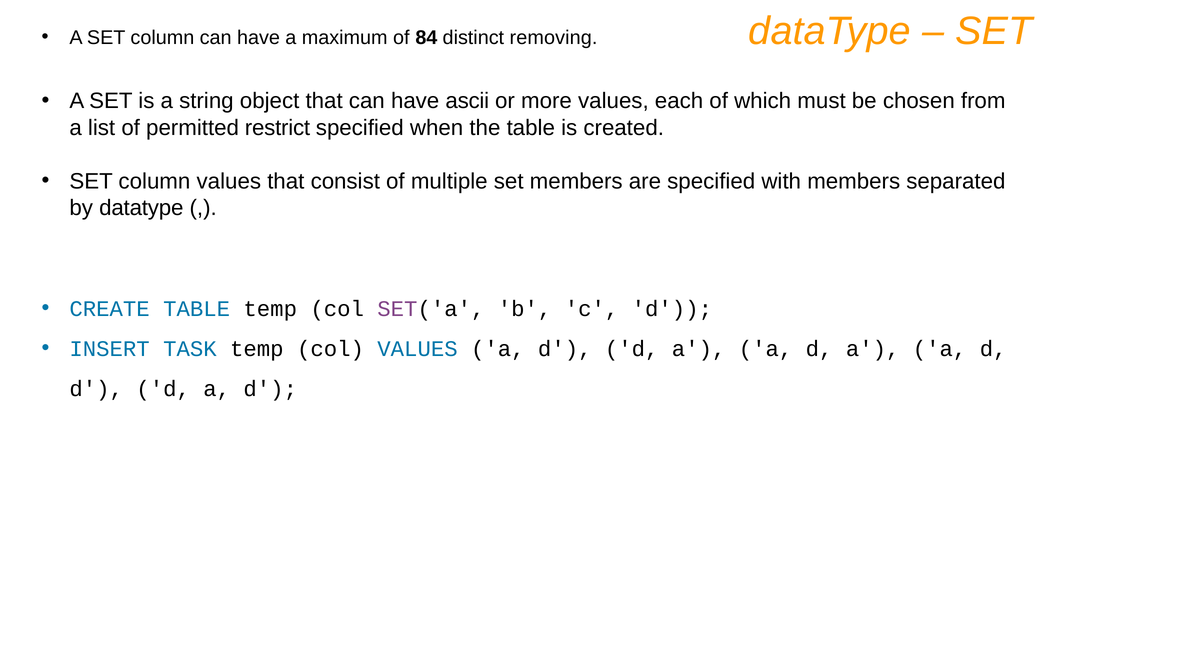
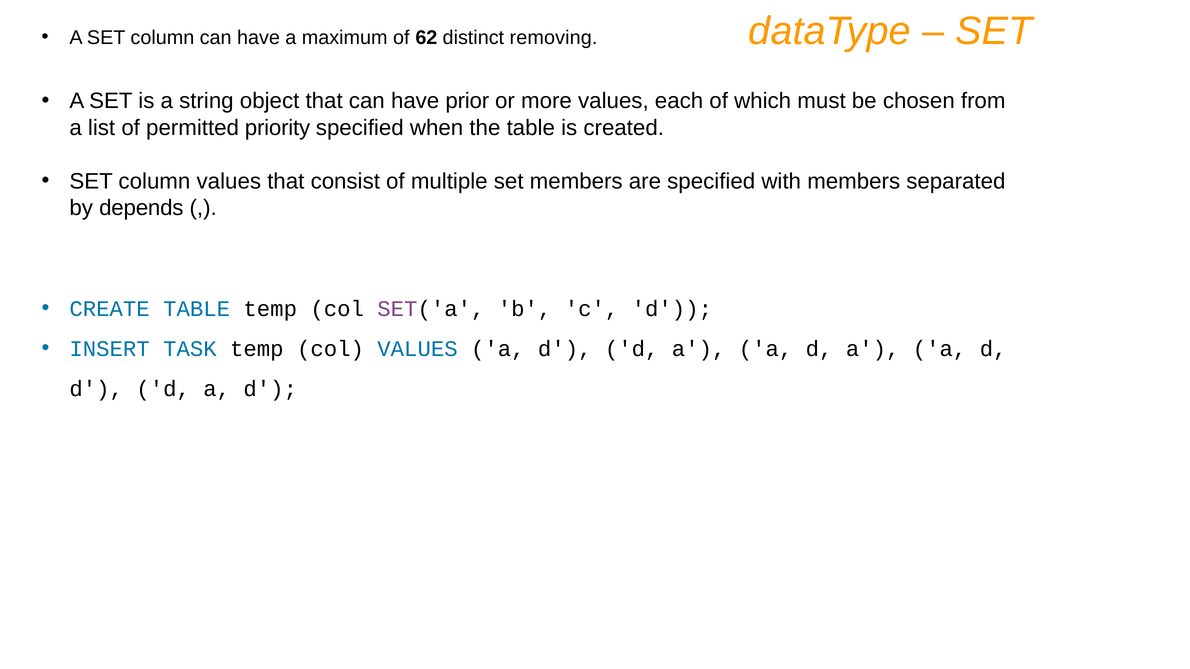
84: 84 -> 62 (426, 38)
ascii: ascii -> prior (467, 101)
restrict: restrict -> priority (278, 128)
by datatype: datatype -> depends (141, 208)
